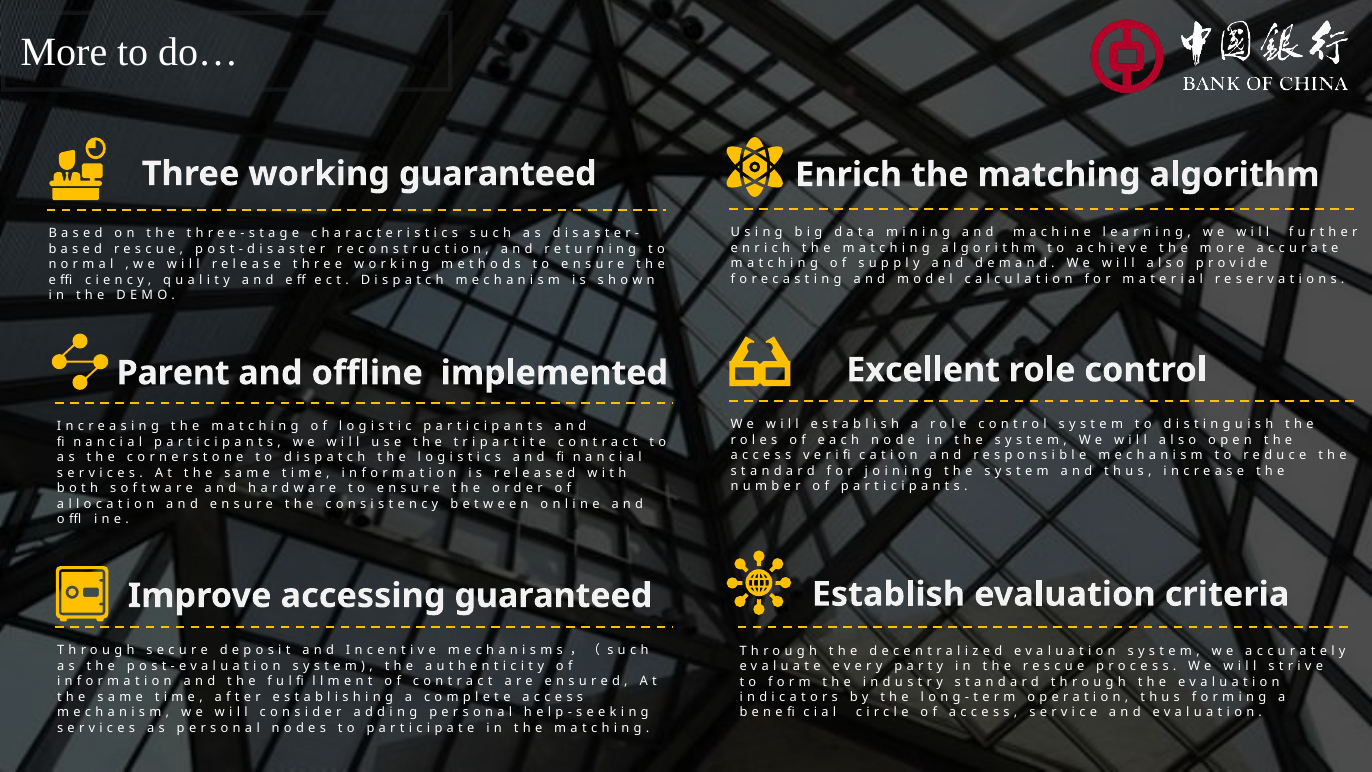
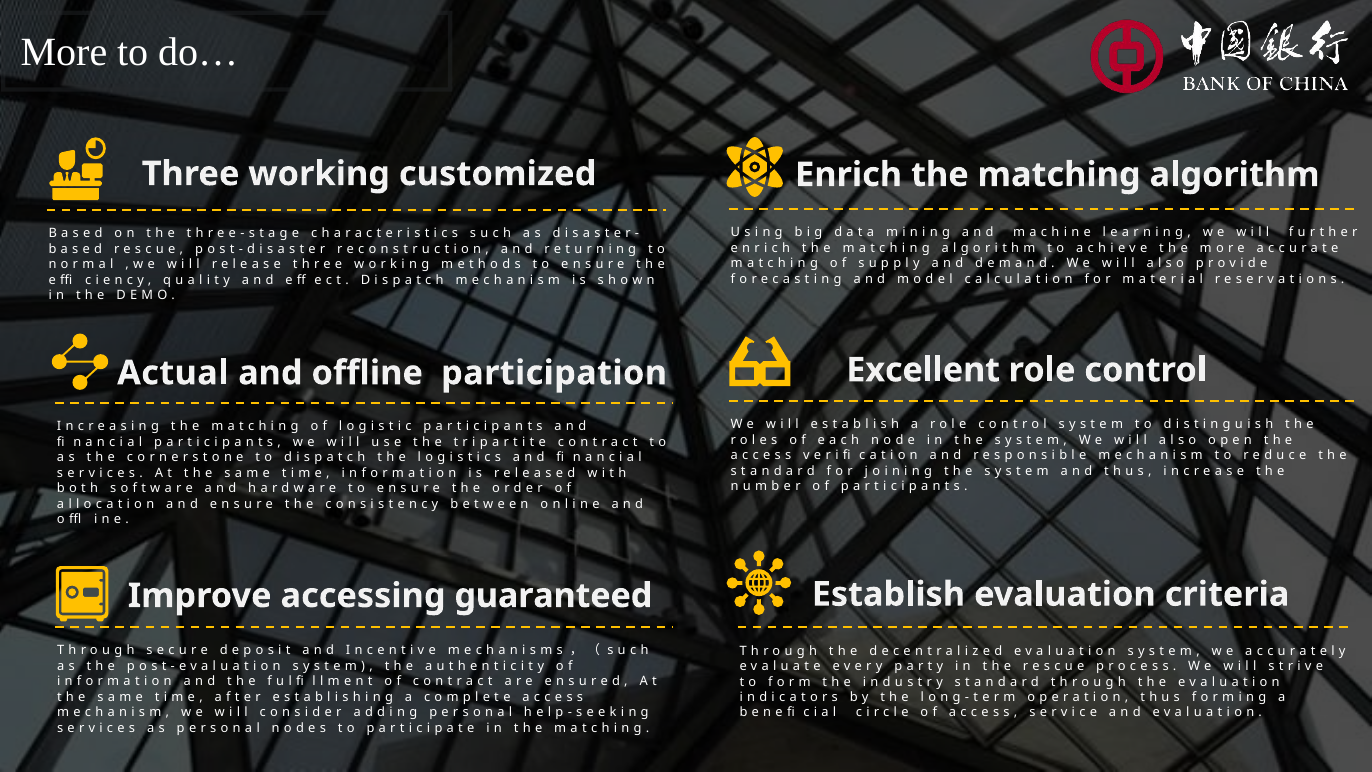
working guaranteed: guaranteed -> customized (498, 174)
Parent: Parent -> Actual (173, 373)
implemented: implemented -> participation (554, 373)
